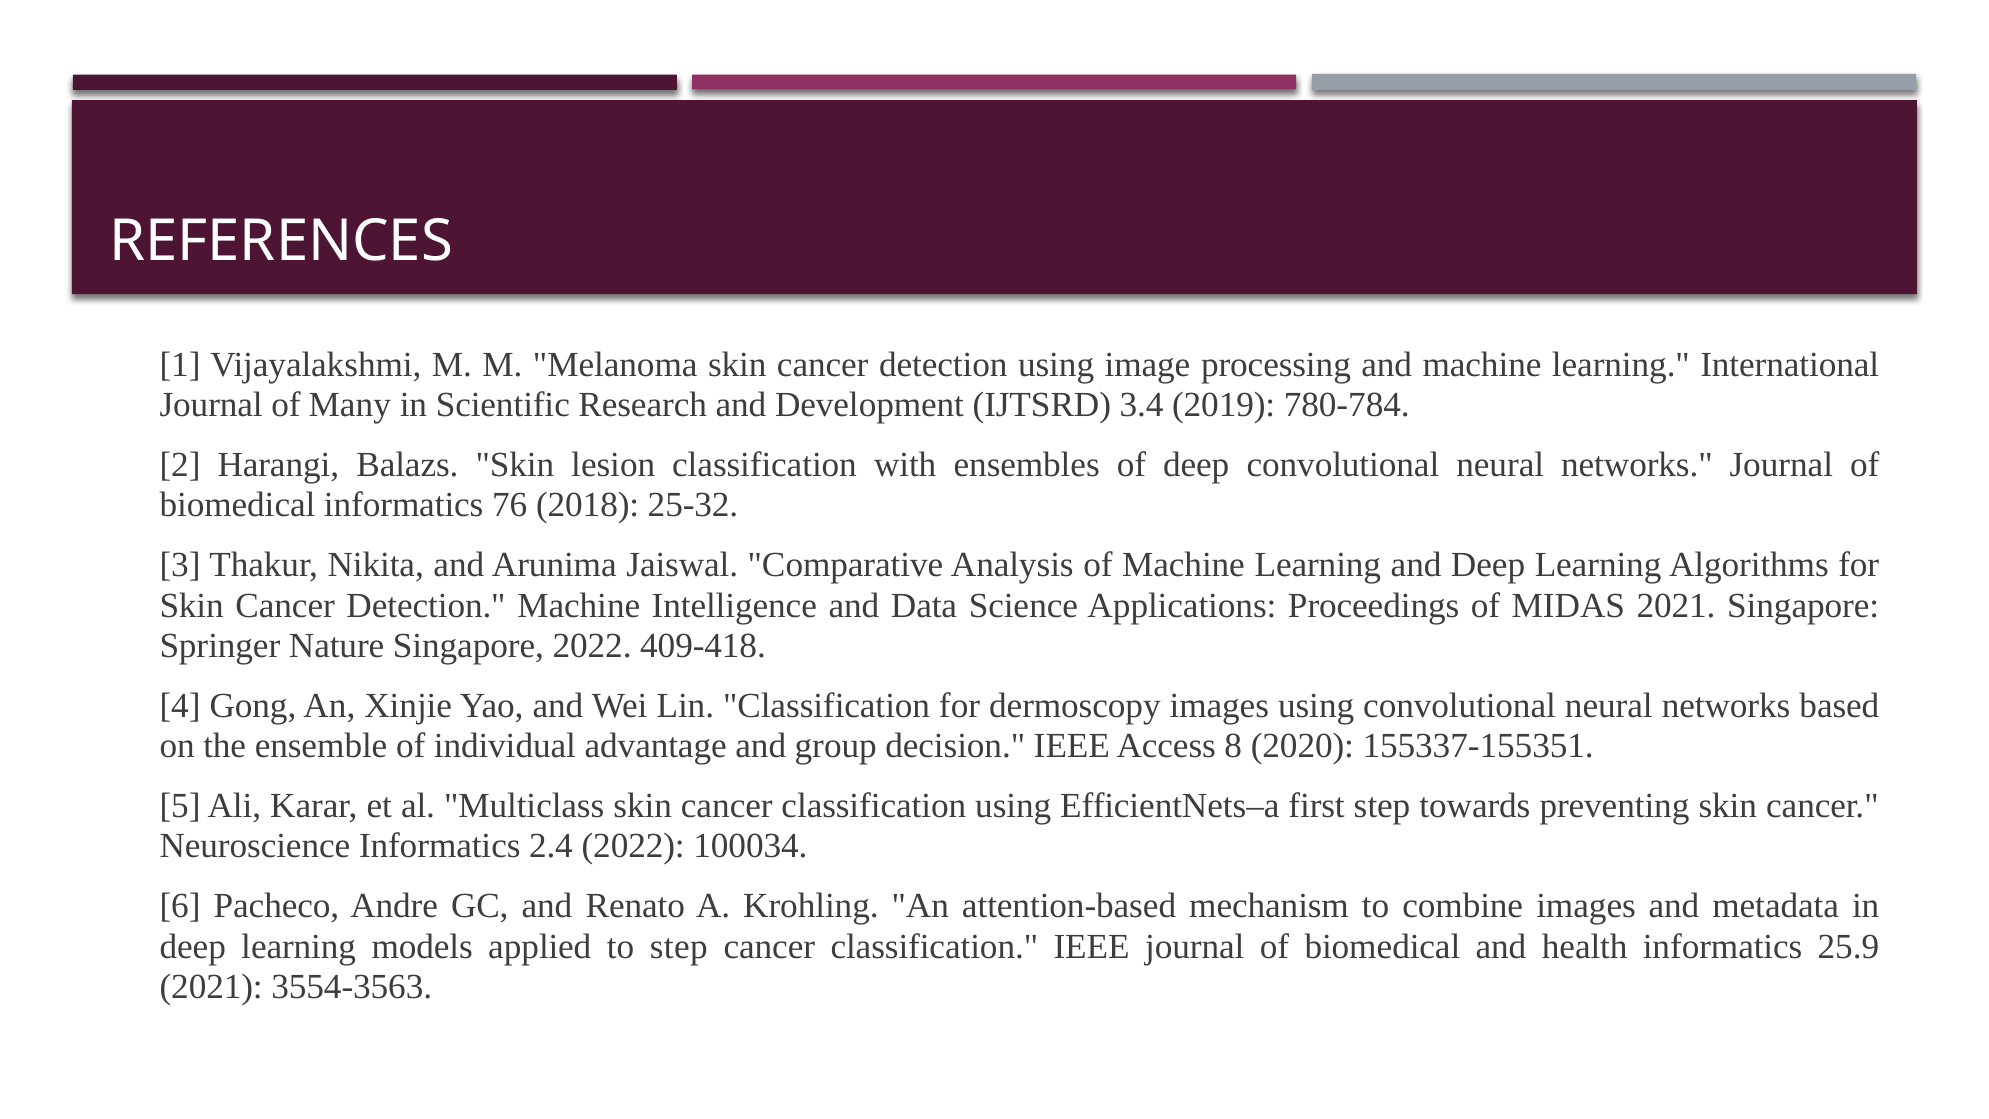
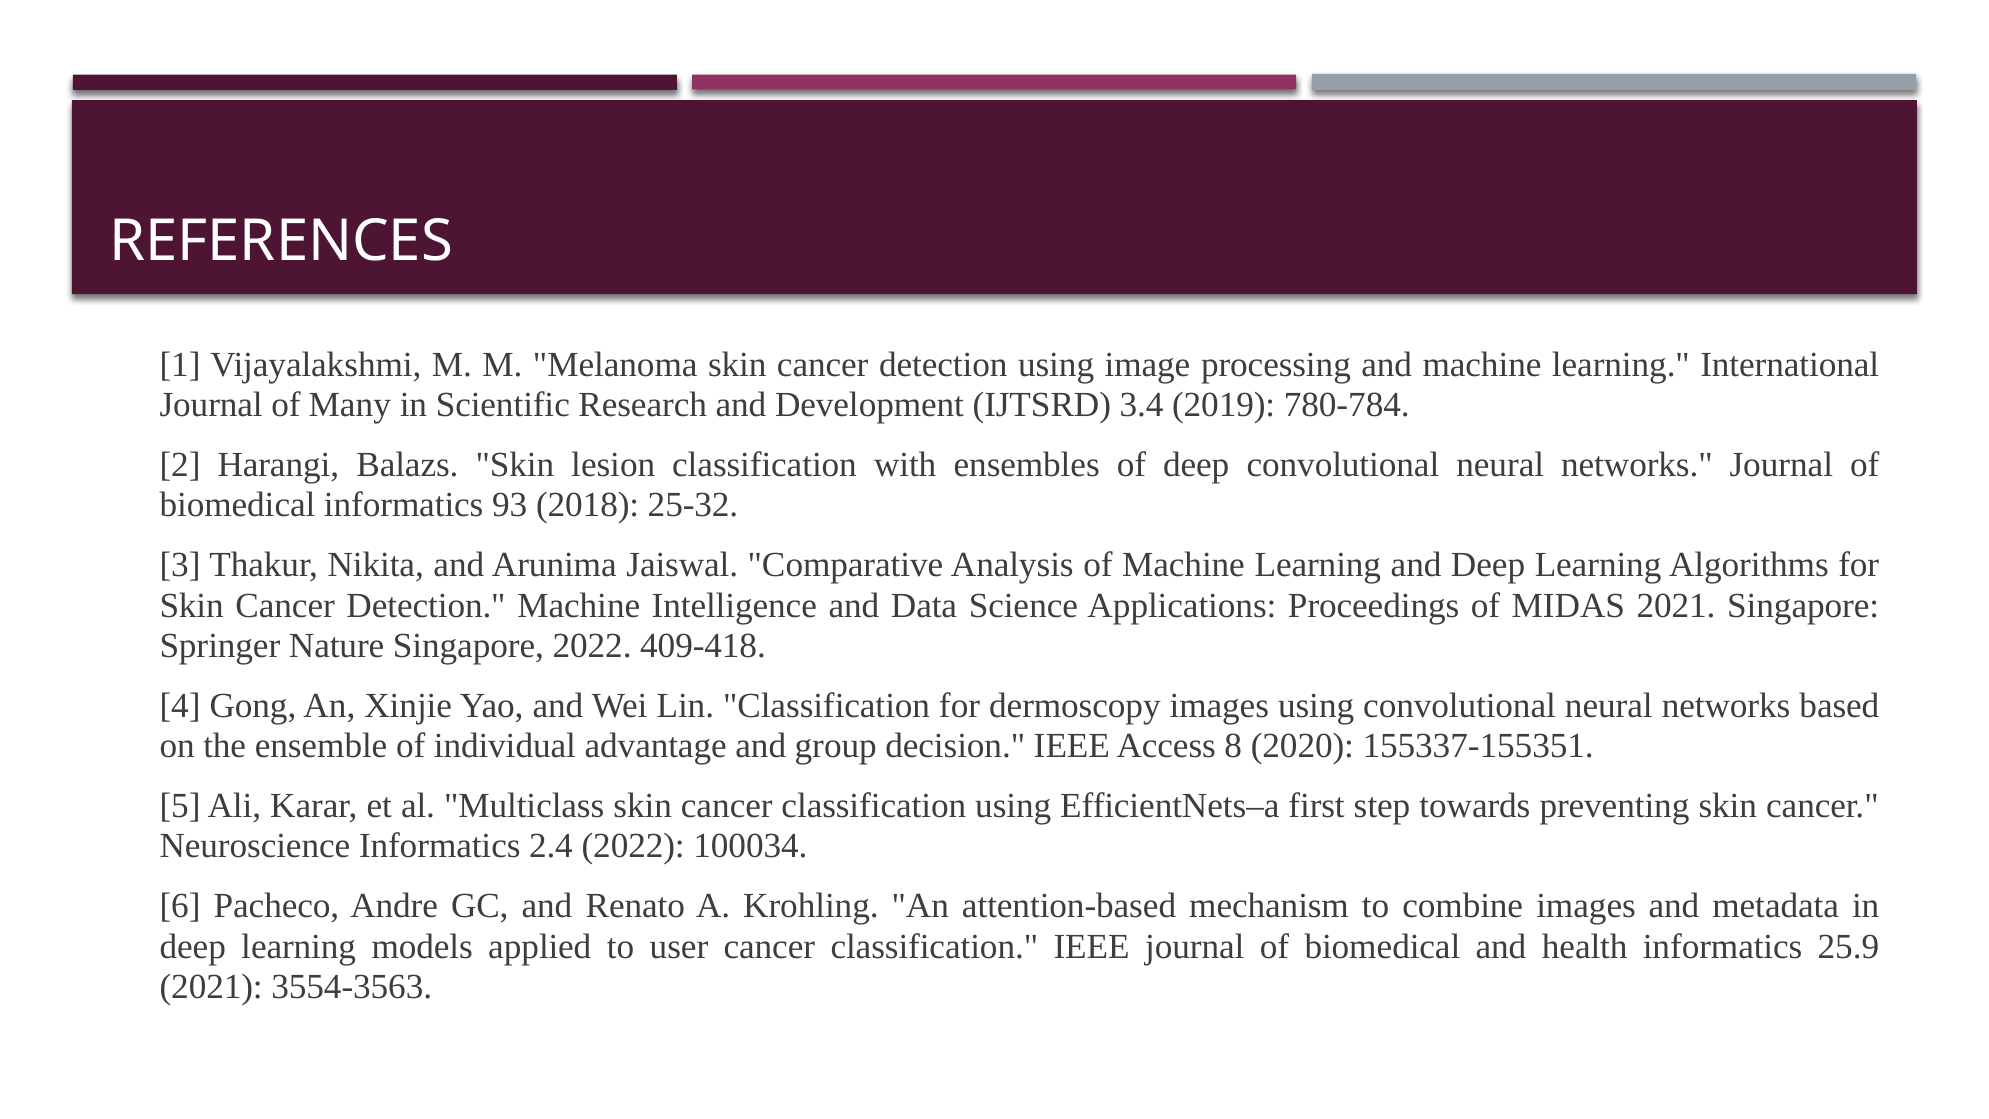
76: 76 -> 93 (510, 505)
to step: step -> user (679, 946)
